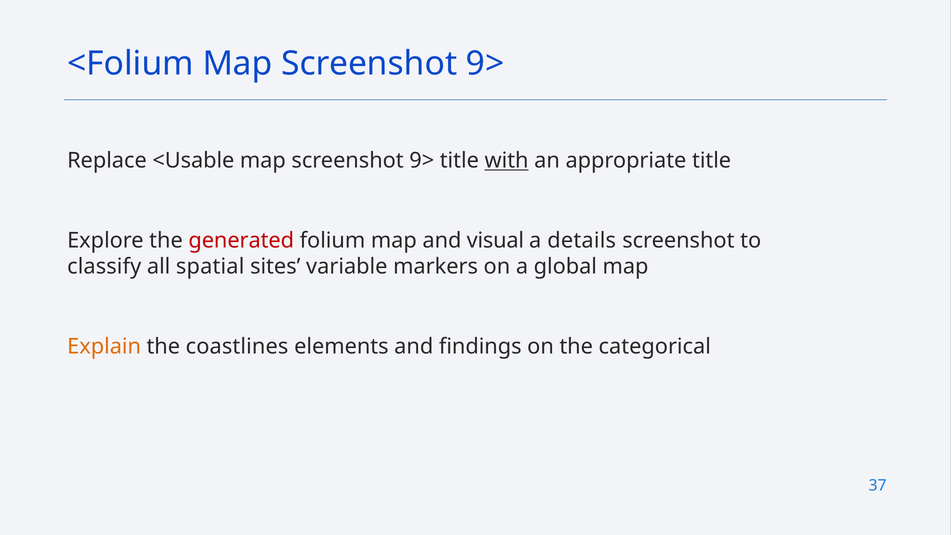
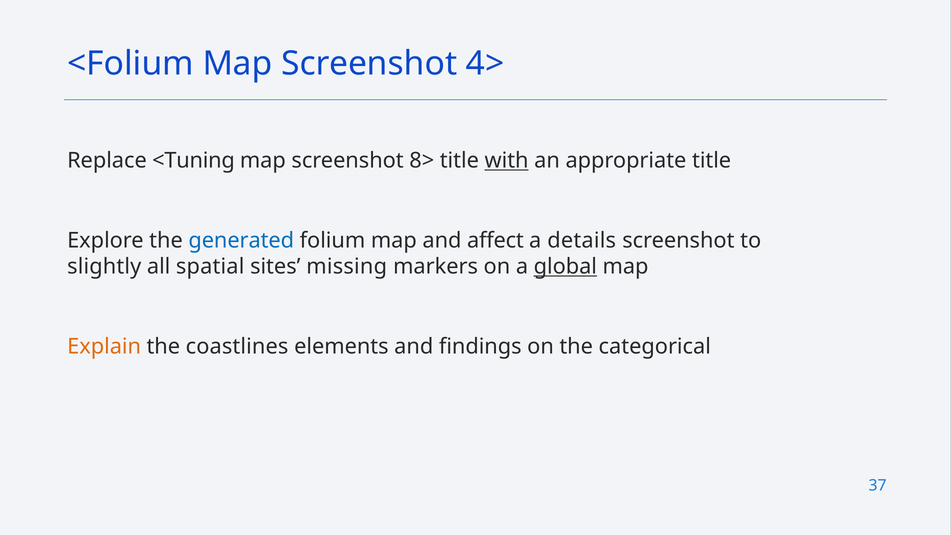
<Folium Map Screenshot 9>: 9> -> 4> (485, 64)
<Usable: <Usable -> <Tuning (193, 161)
9>: 9> -> 8> (422, 161)
generated colour: red -> blue (241, 241)
visual: visual -> affect (495, 241)
classify: classify -> slightly (104, 267)
variable: variable -> missing (347, 267)
global underline: none -> present (565, 267)
